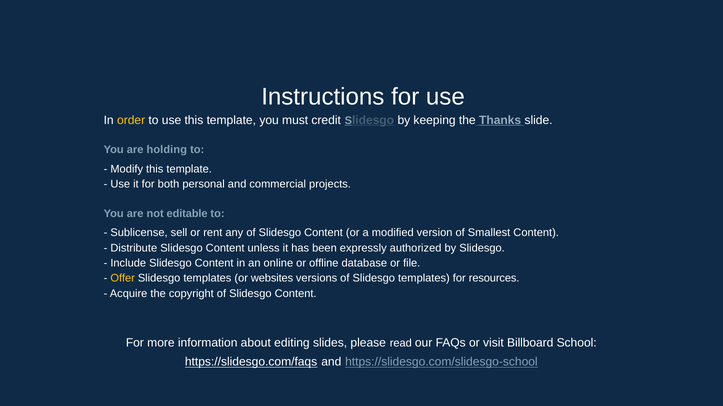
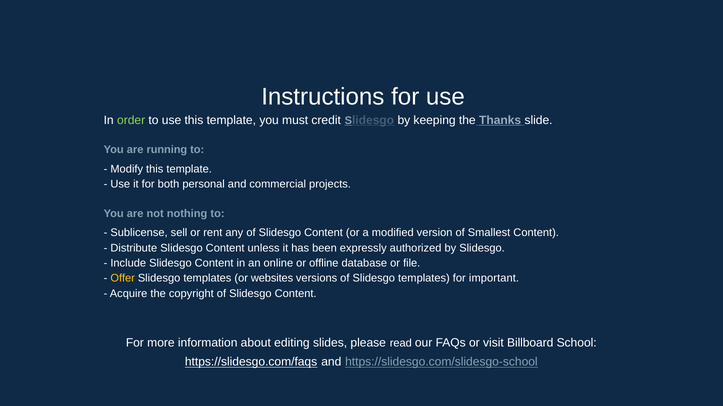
order colour: yellow -> light green (131, 120)
holding: holding -> running (167, 150)
editable: editable -> nothing (187, 214)
resources: resources -> important (494, 279)
